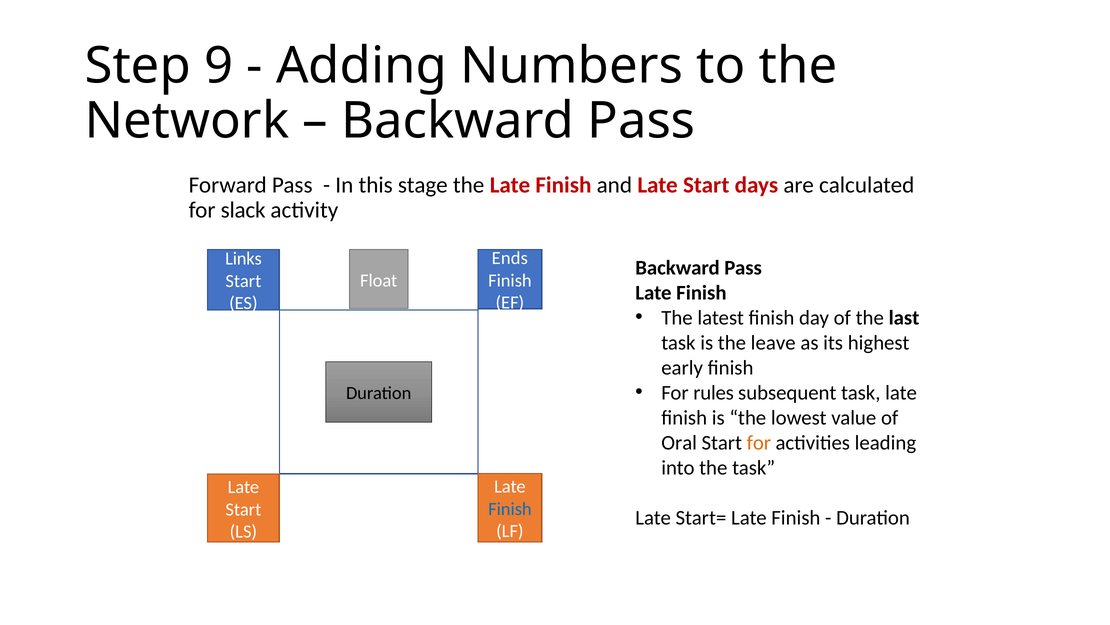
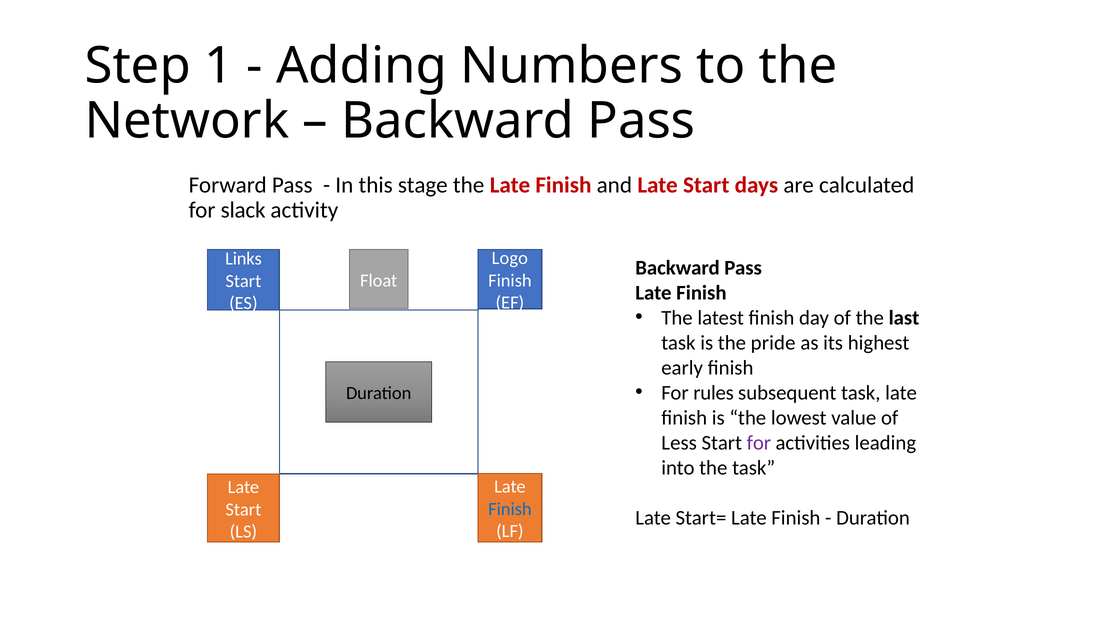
9: 9 -> 1 (219, 66)
Ends: Ends -> Logo (510, 258)
leave: leave -> pride (773, 342)
Oral: Oral -> Less (679, 442)
for colour: orange -> purple (759, 442)
